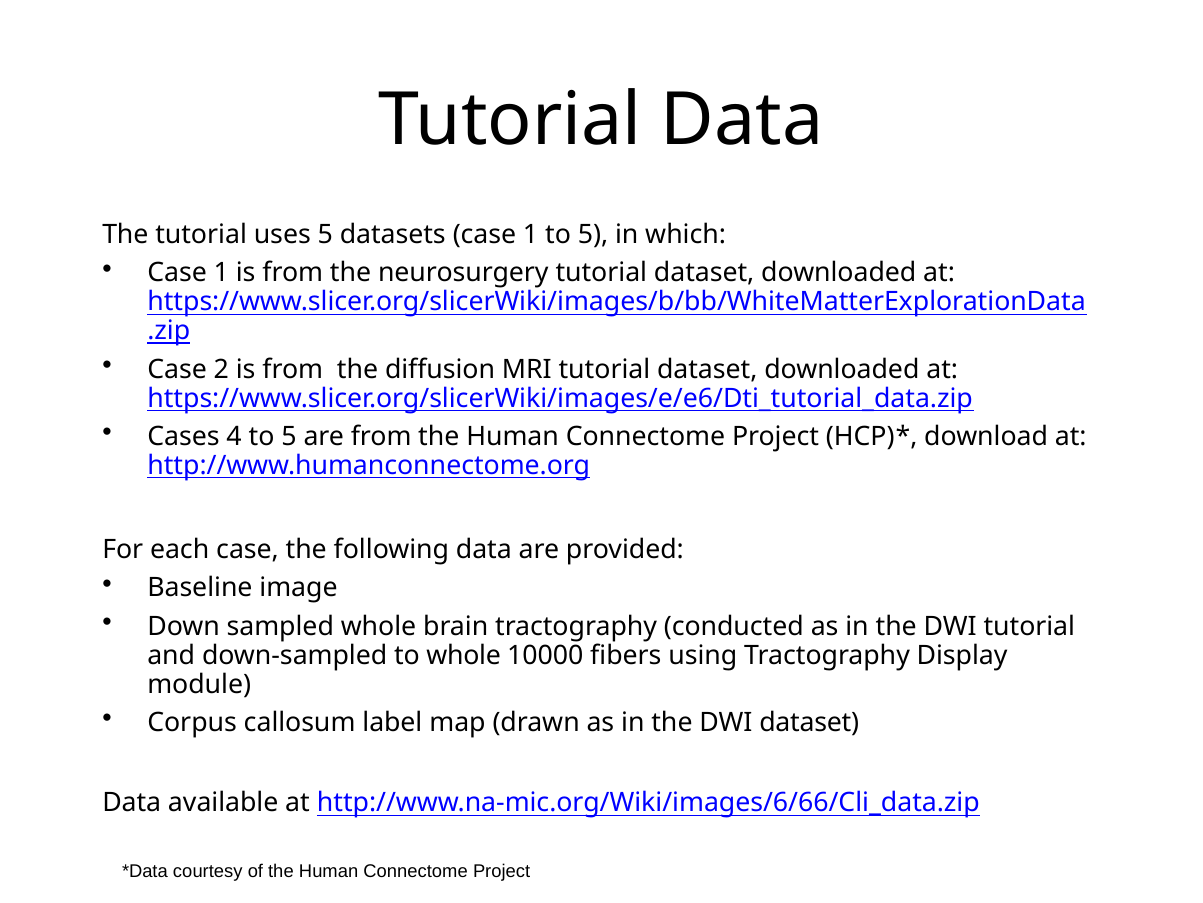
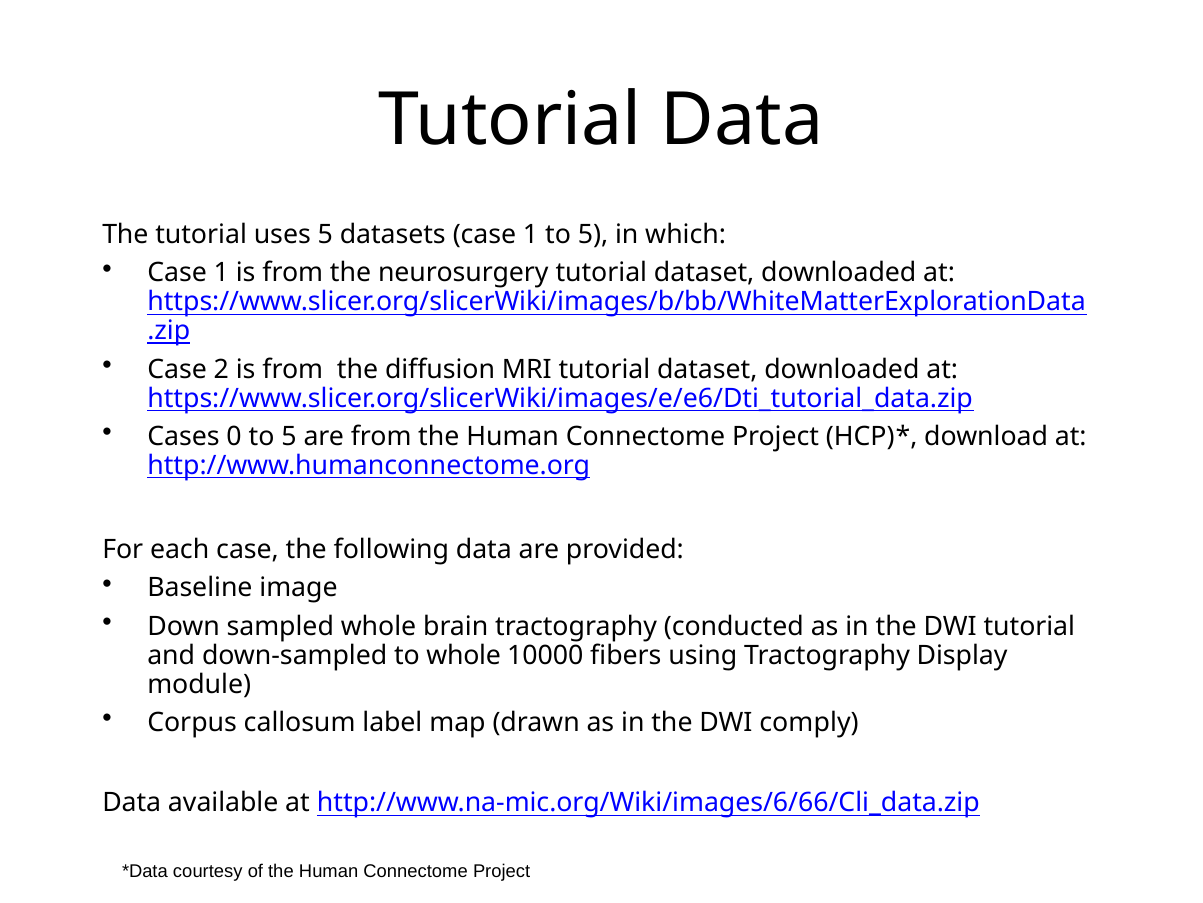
4: 4 -> 0 (234, 436)
DWI dataset: dataset -> comply (809, 722)
